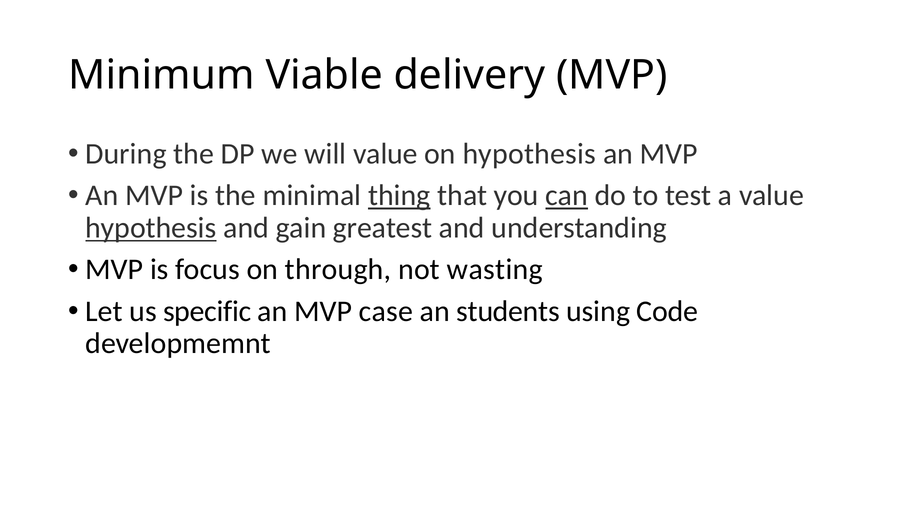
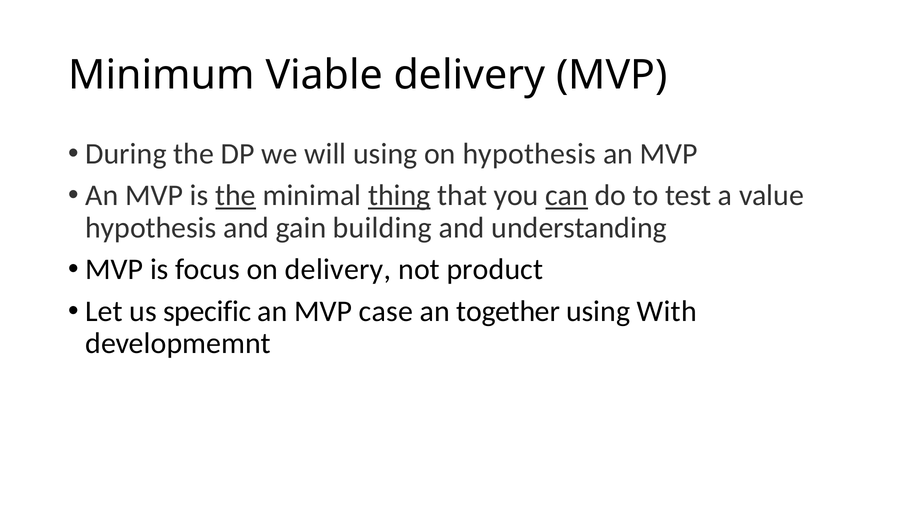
will value: value -> using (385, 154)
the underline: none -> present (236, 196)
hypothesis underline: present -> none (151, 228)
greatest: greatest -> building (382, 228)
on through: through -> delivery (338, 270)
wasting: wasting -> product (495, 270)
students: students -> together (508, 311)
Code: Code -> With (667, 311)
